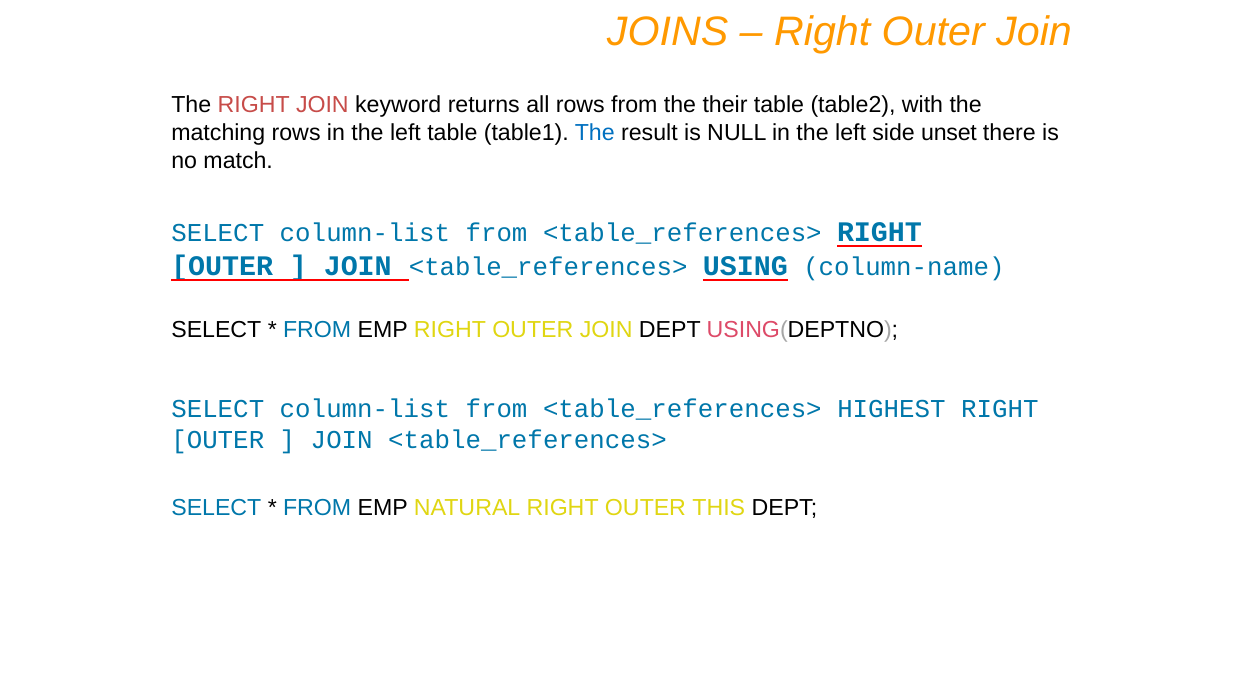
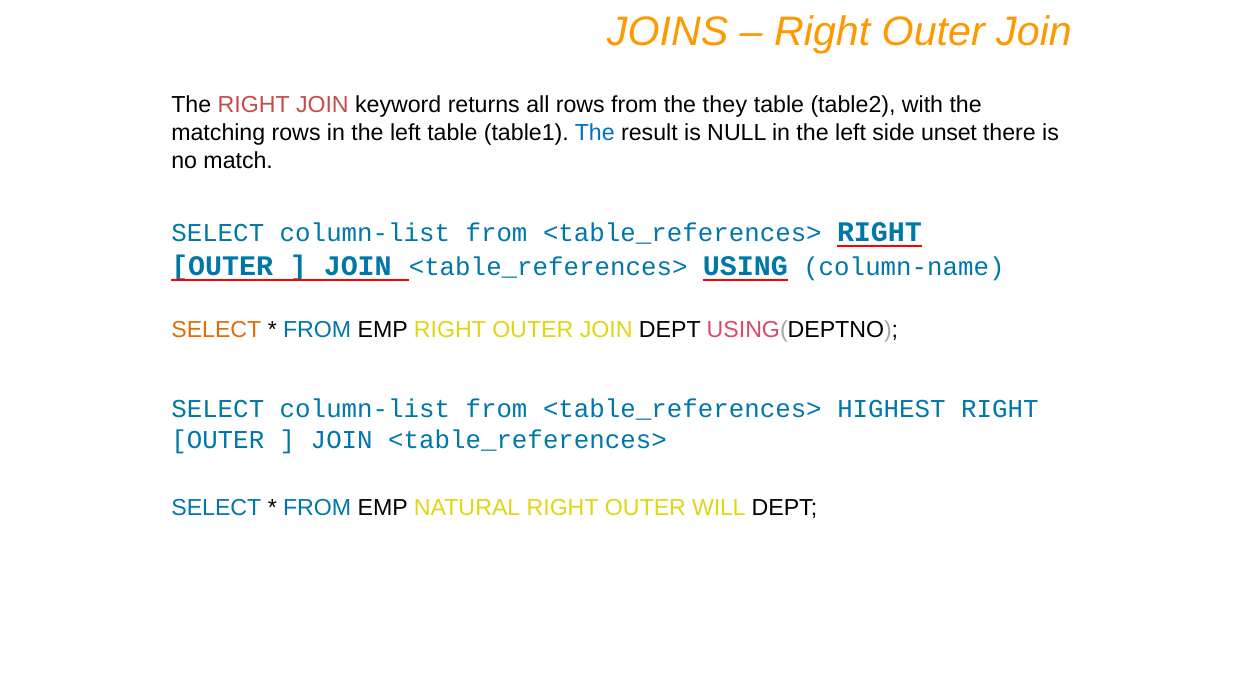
their: their -> they (725, 105)
SELECT colour: black -> orange (216, 330)
THIS: THIS -> WILL (719, 508)
